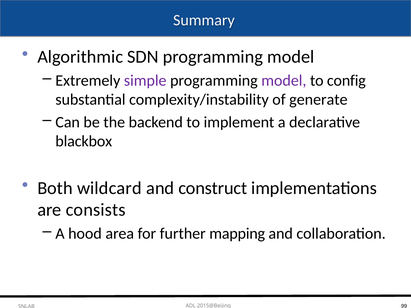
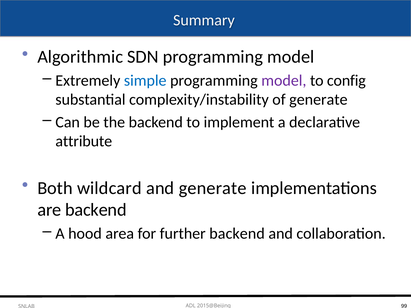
simple colour: purple -> blue (145, 81)
blackbox: blackbox -> attribute (84, 141)
and construct: construct -> generate (213, 188)
are consists: consists -> backend (96, 210)
further mapping: mapping -> backend (237, 234)
